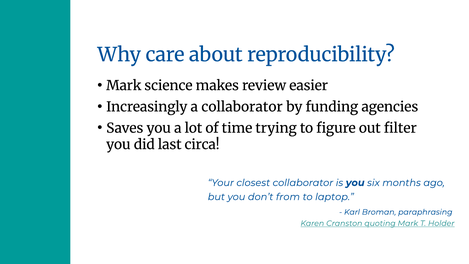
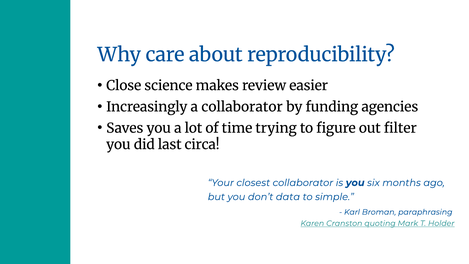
Mark: Mark -> Close (124, 86)
from: from -> data (288, 197)
laptop: laptop -> simple (335, 197)
